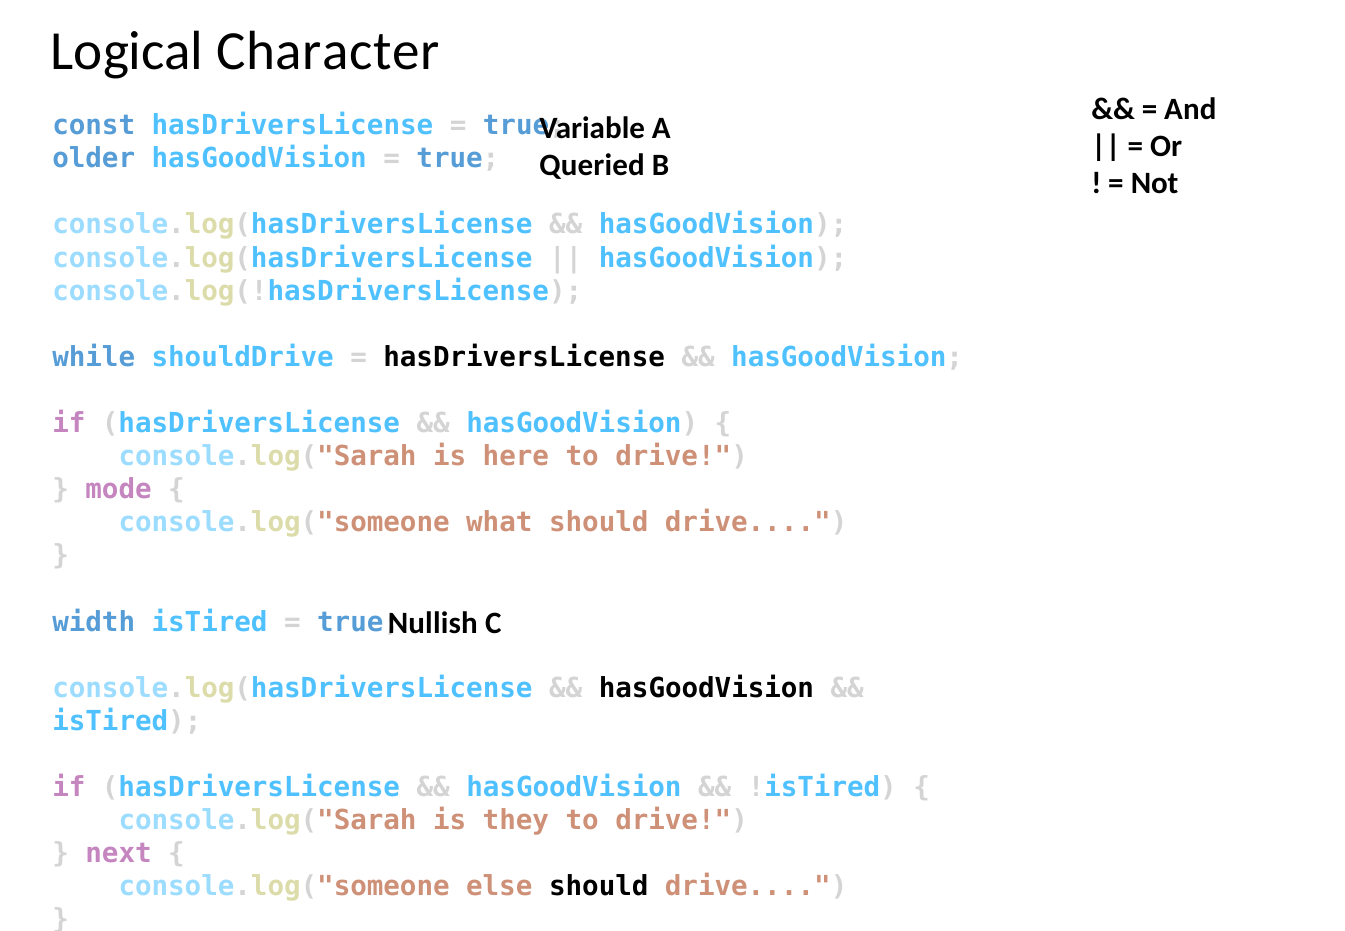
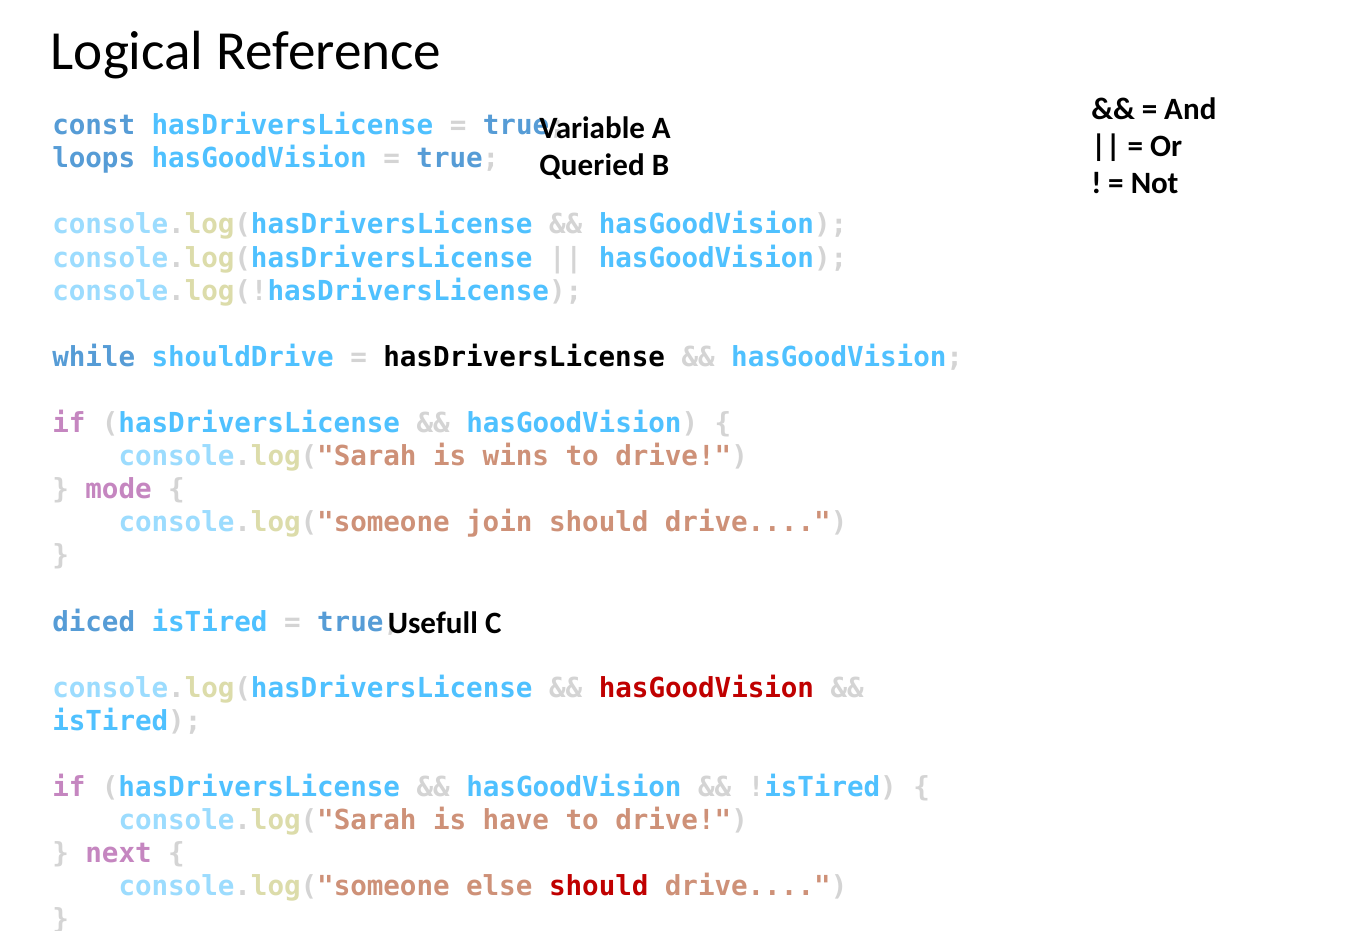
Character: Character -> Reference (328, 51)
older: older -> loops (94, 159)
here: here -> wins (516, 457)
what: what -> join (499, 523)
width: width -> diced (94, 622)
Nullish: Nullish -> Usefull (433, 624)
hasGoodVision colour: black -> red (706, 688)
they: they -> have (516, 821)
should colour: black -> red (599, 887)
